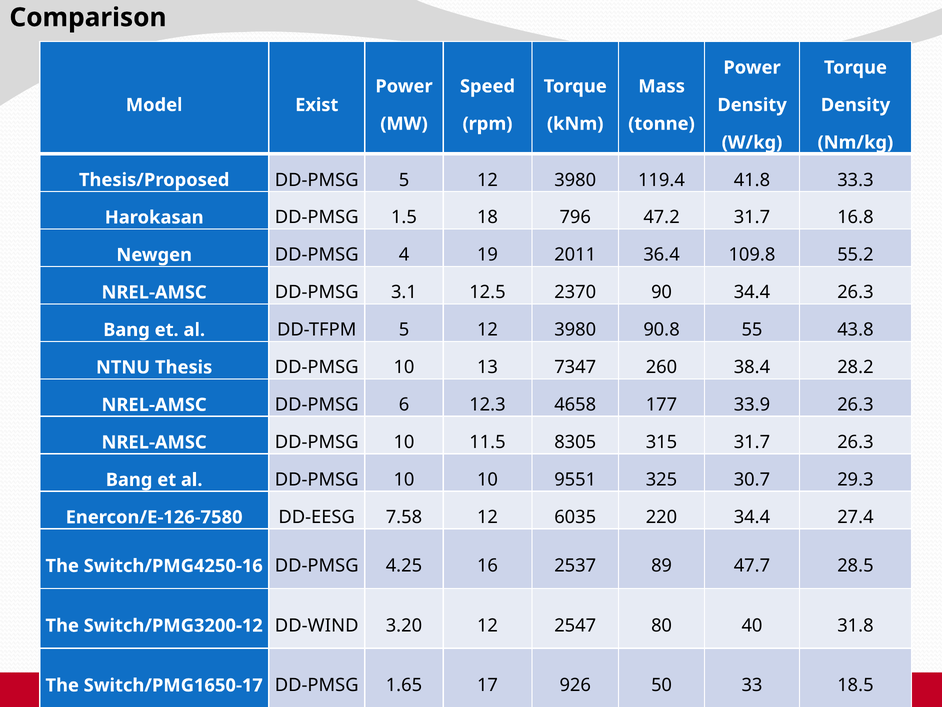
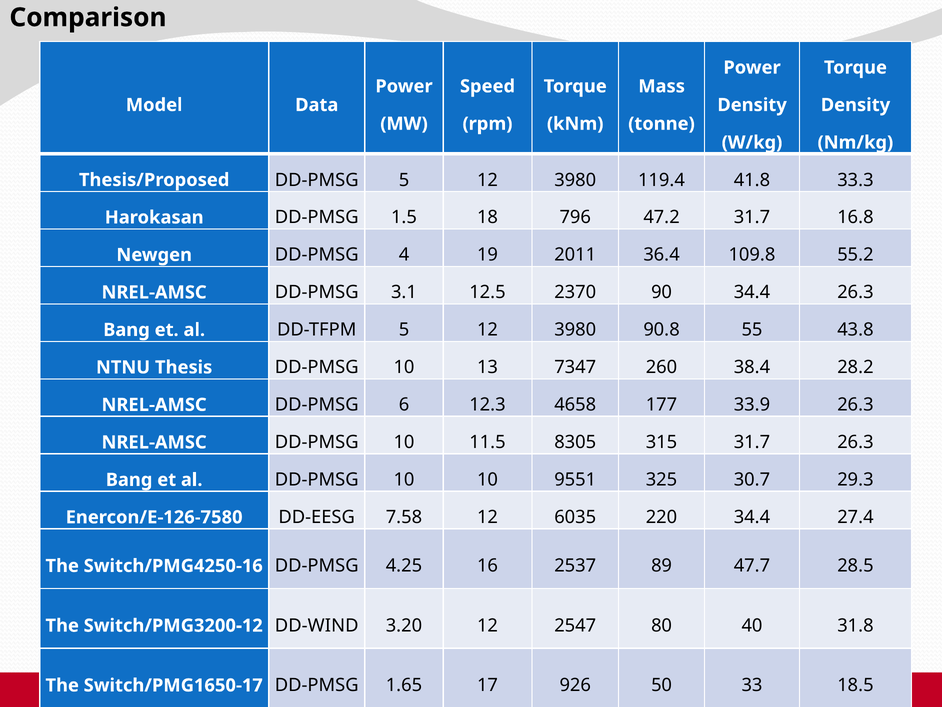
Exist: Exist -> Data (317, 105)
